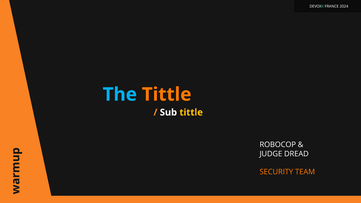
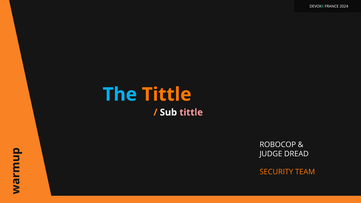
tittle colour: yellow -> pink (191, 112)
